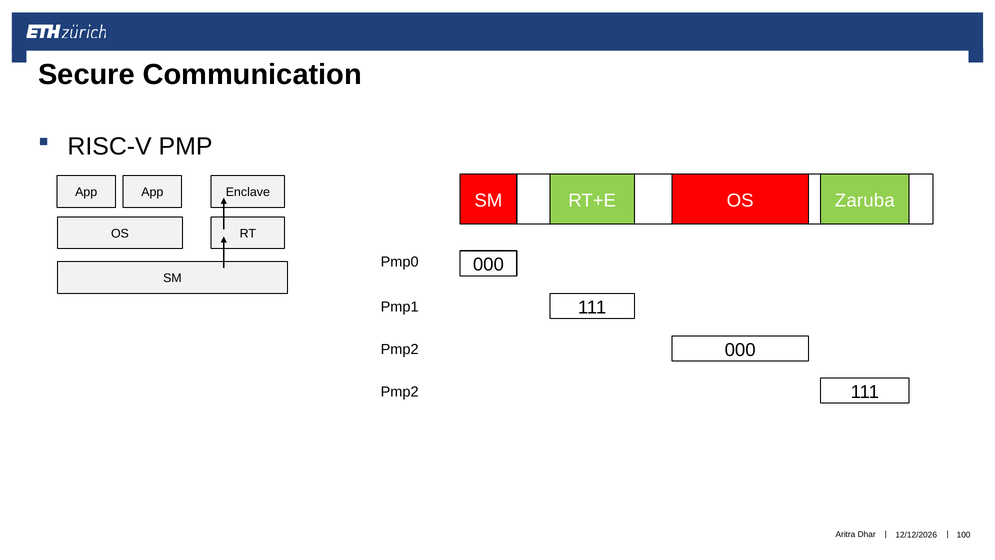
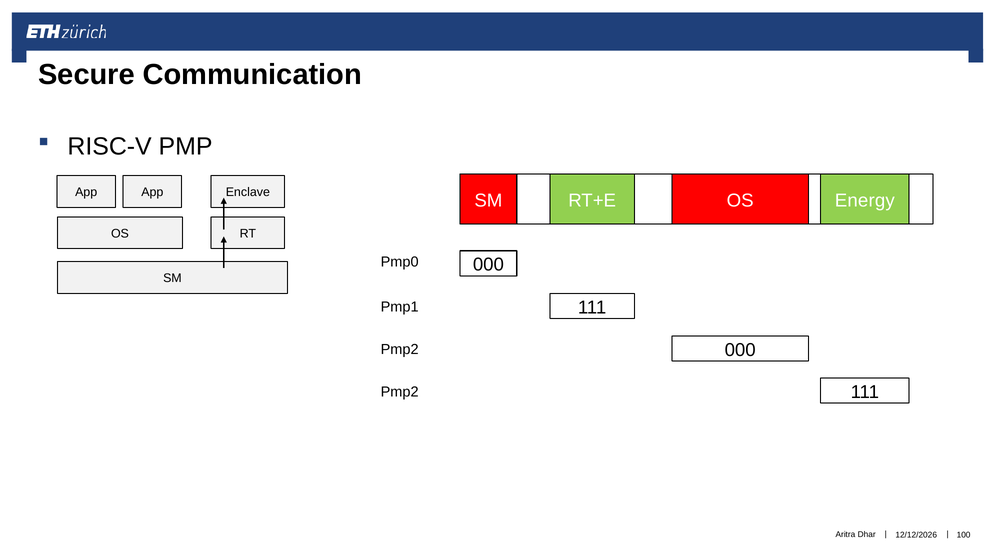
Zaruba: Zaruba -> Energy (865, 200)
